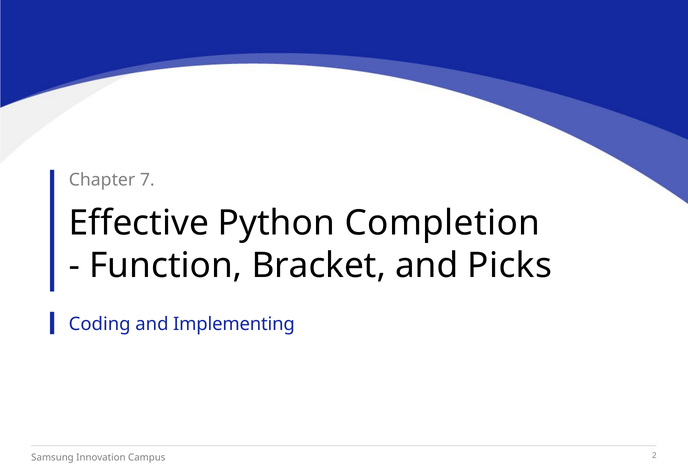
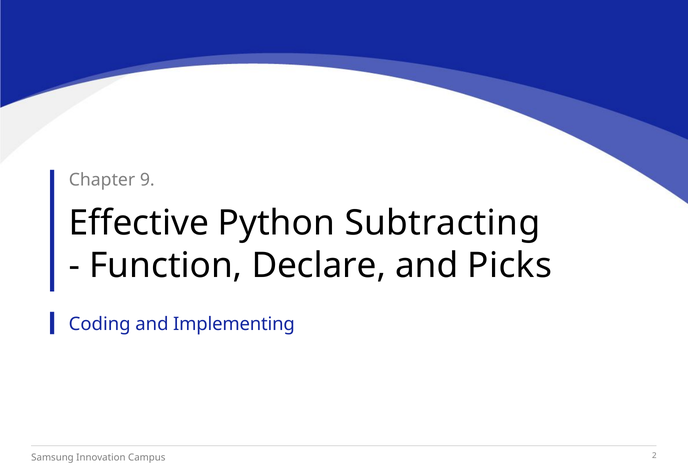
7: 7 -> 9 (147, 180)
Completion: Completion -> Subtracting (442, 223)
Bracket: Bracket -> Declare (319, 266)
